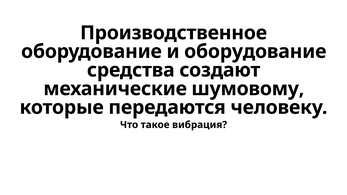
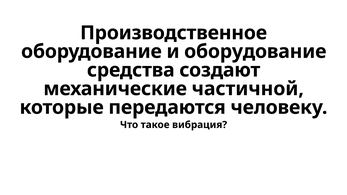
шумовому: шумовому -> частичной (248, 89)
